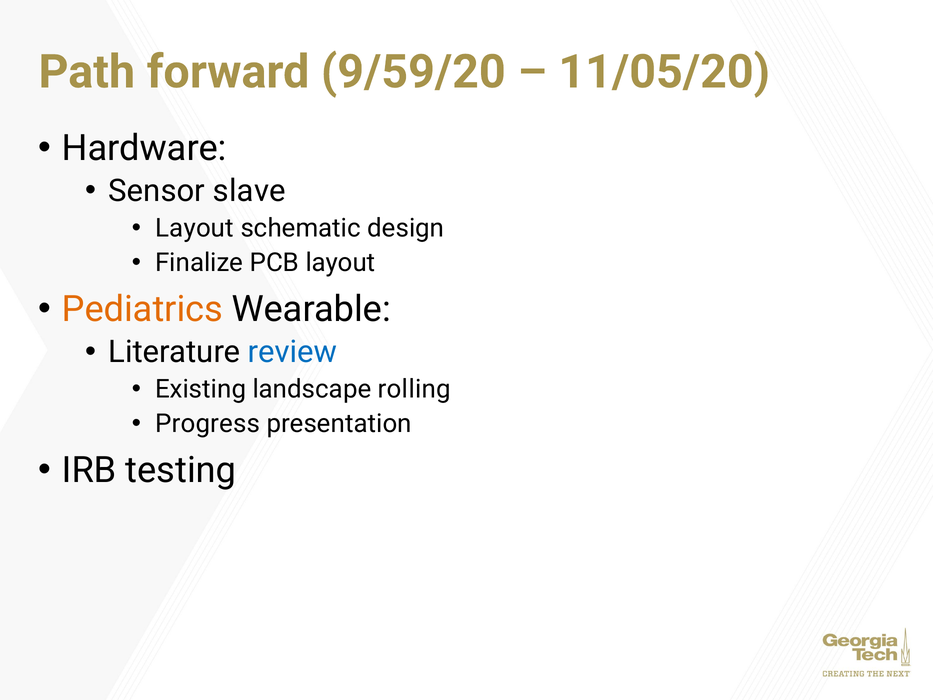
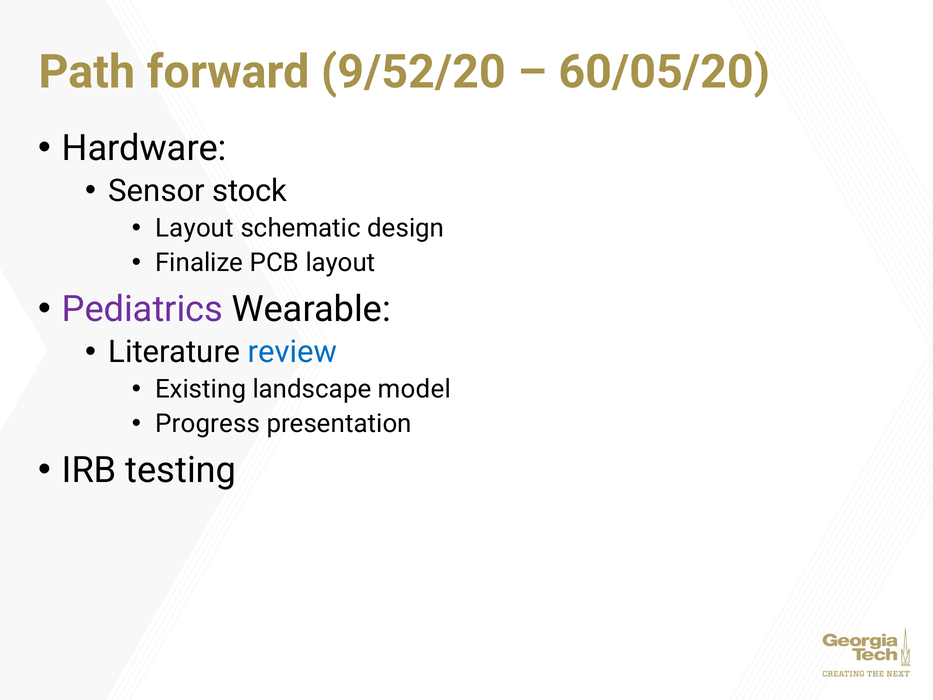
9/59/20: 9/59/20 -> 9/52/20 (413, 72)
11/05/20: 11/05/20 -> 60/05/20 (664, 72)
slave: slave -> stock (250, 191)
Pediatrics colour: orange -> purple (142, 309)
rolling: rolling -> model (414, 389)
